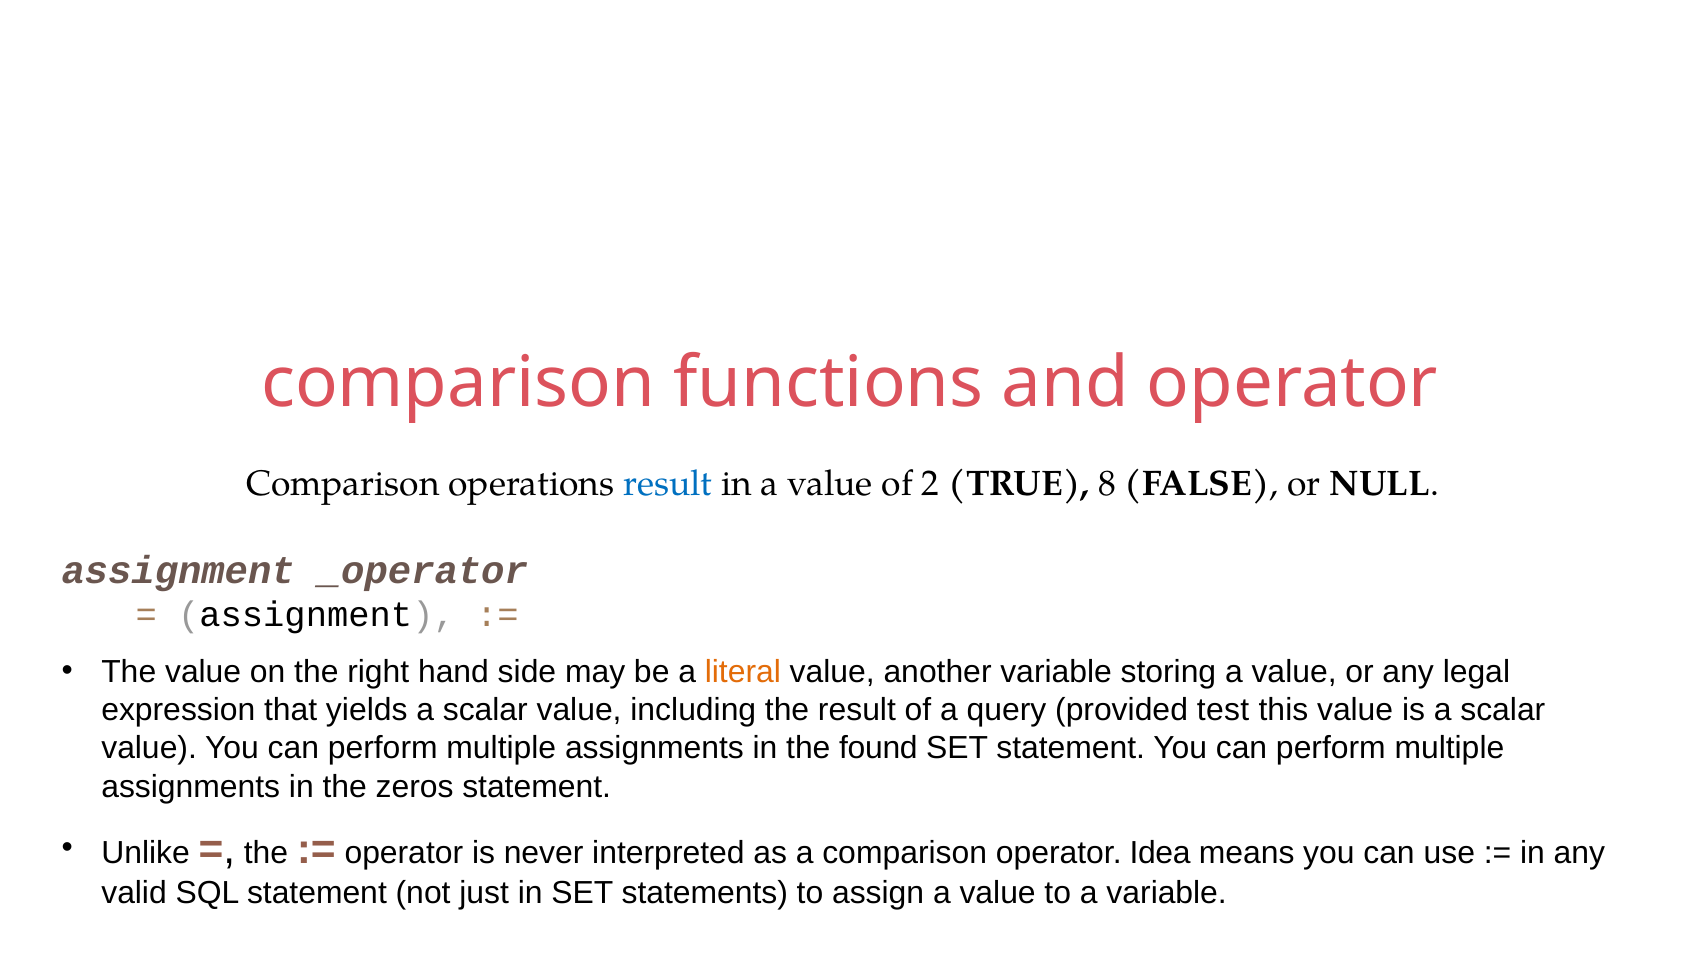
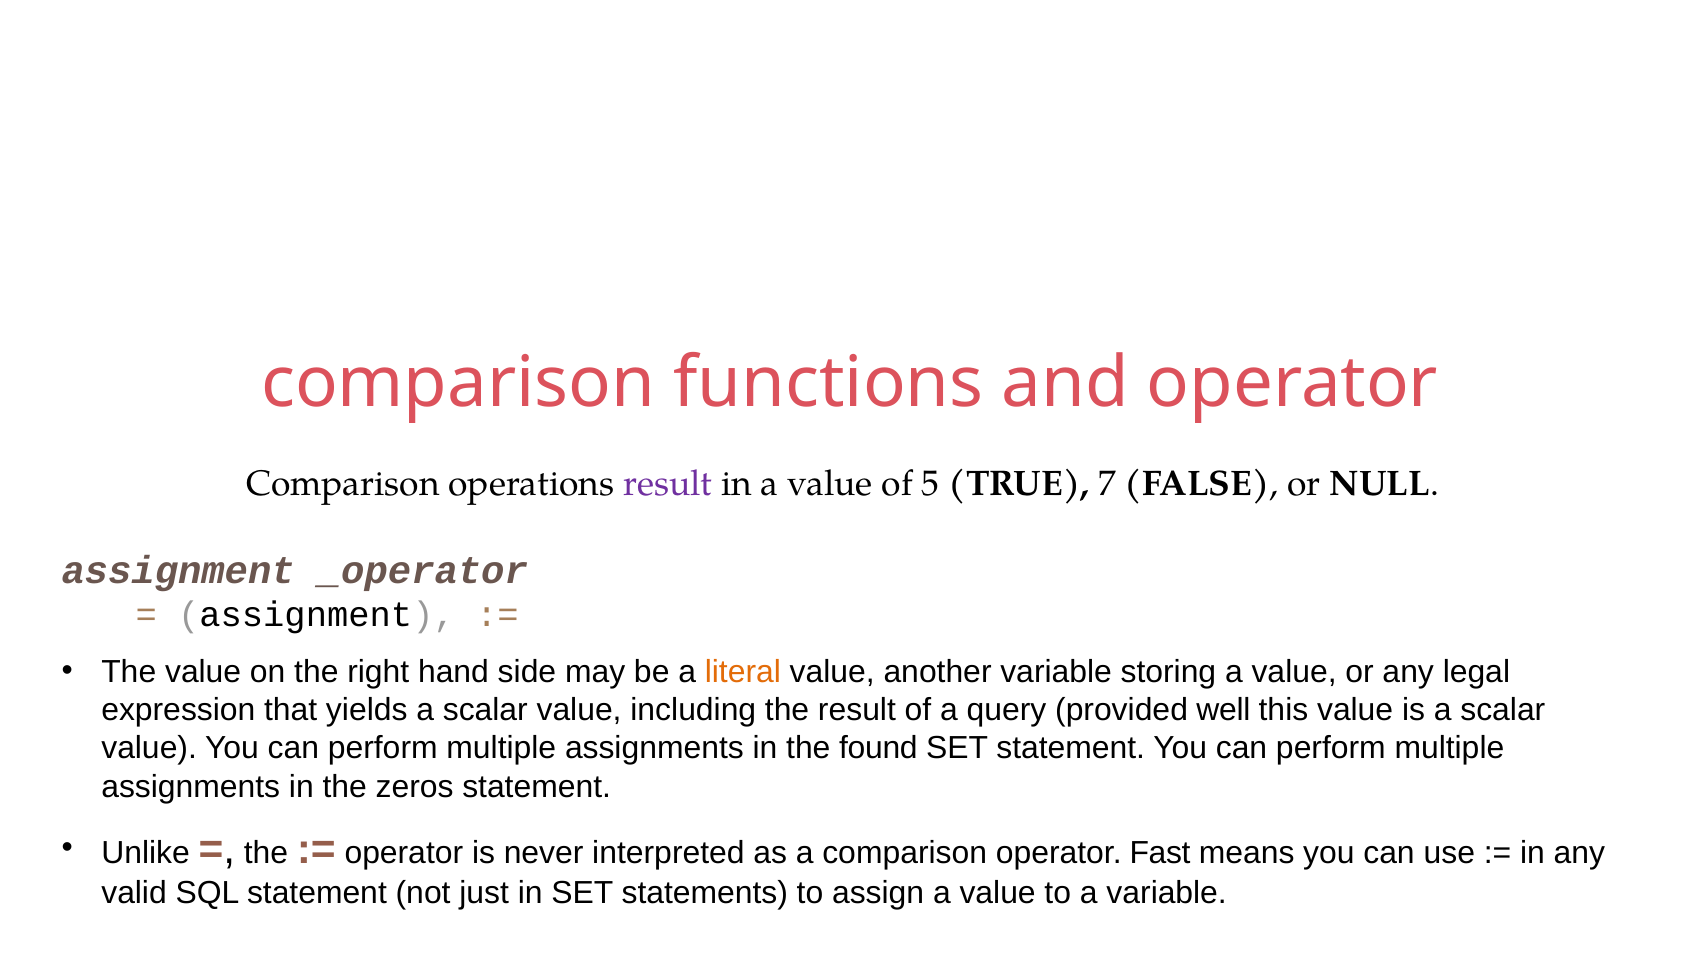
result colour: blue -> purple (668, 484)
2: 2 -> 5 (931, 484)
8: 8 -> 7 (1107, 484)
test: test -> well (1223, 710)
Idea: Idea -> Fast (1160, 853)
